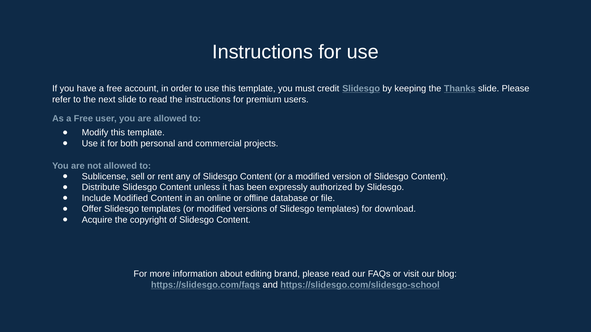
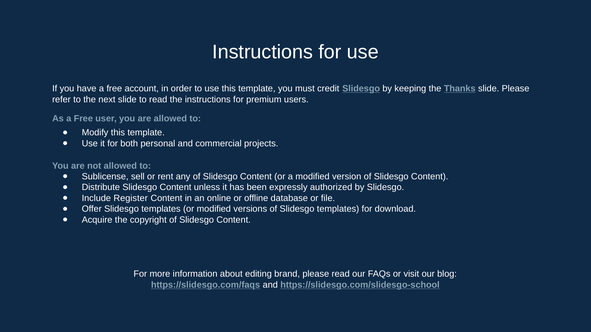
Include Modified: Modified -> Register (131, 198)
